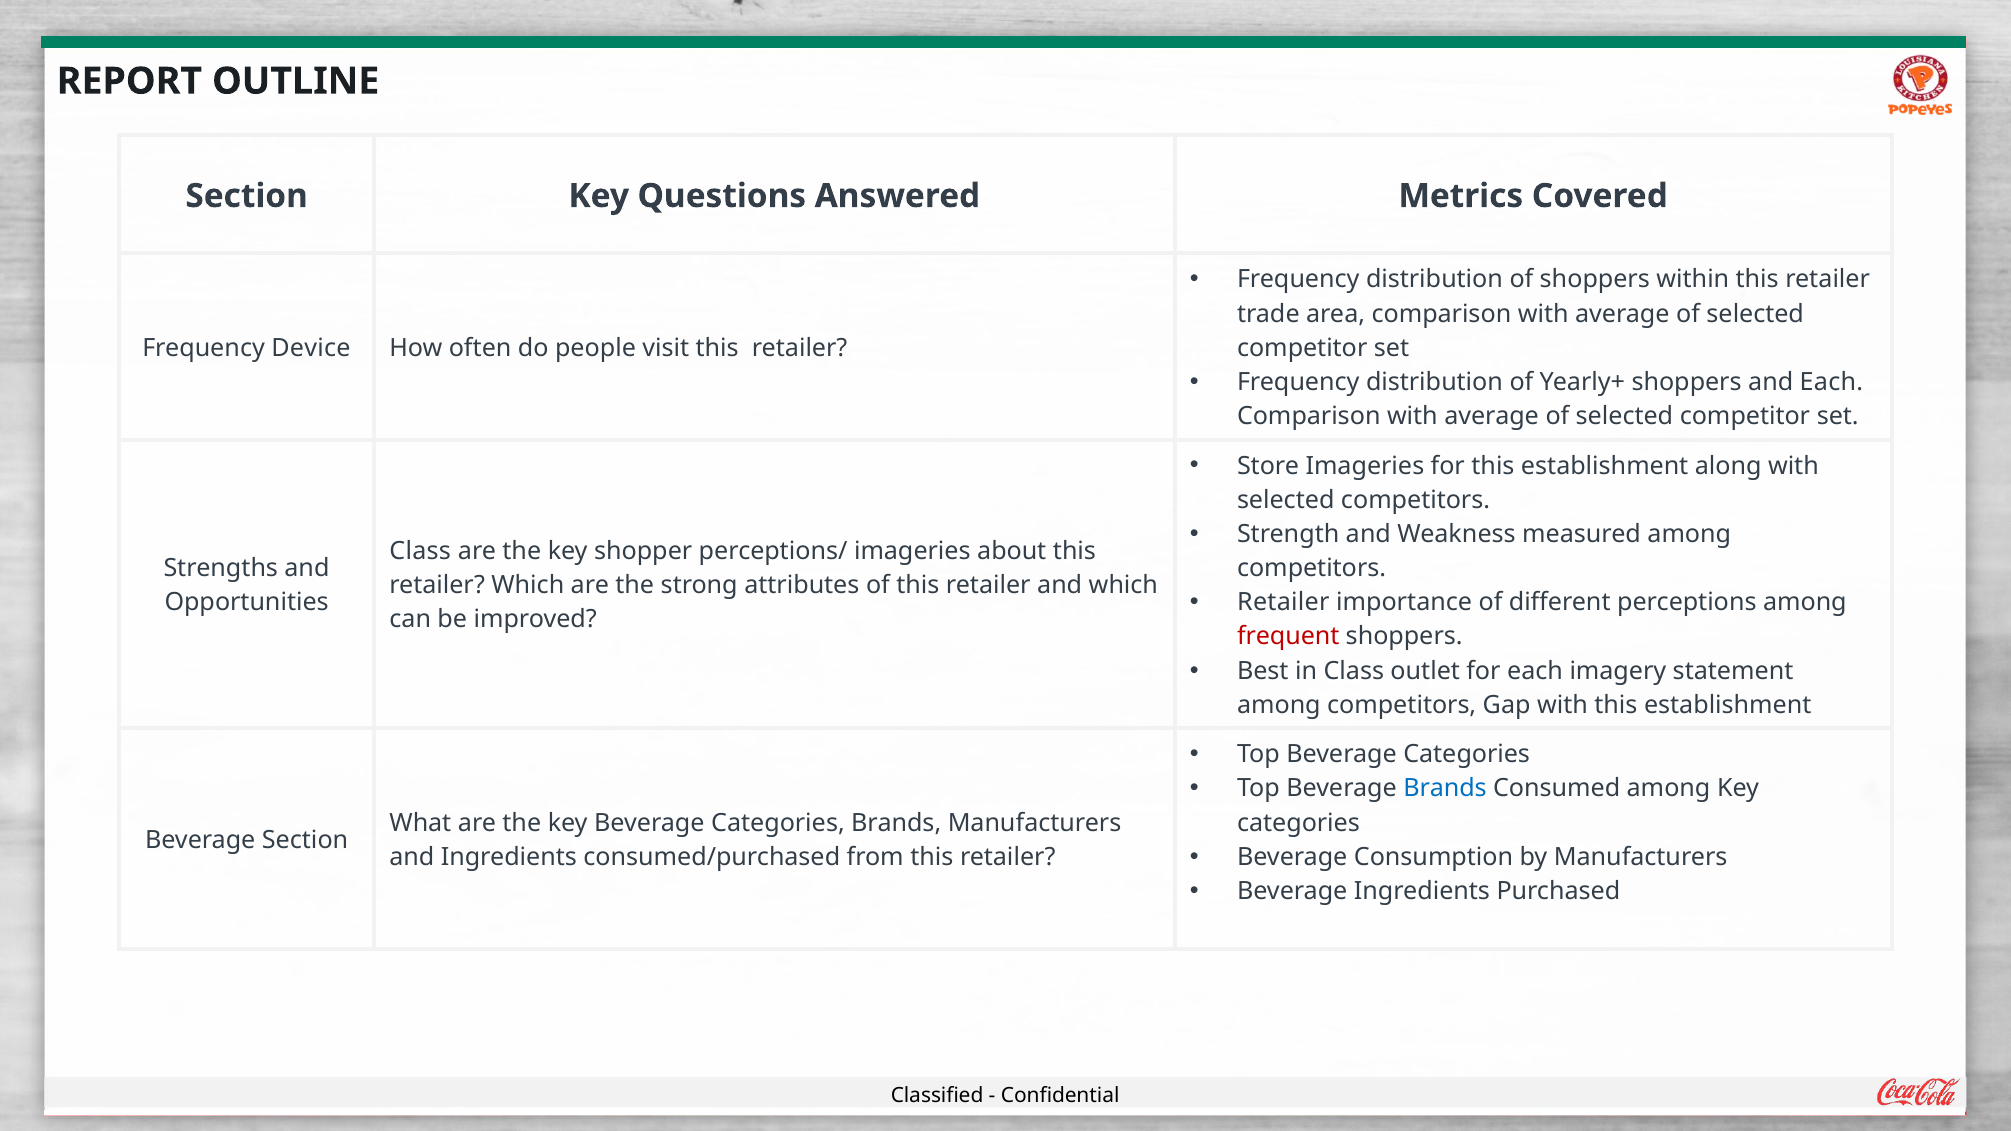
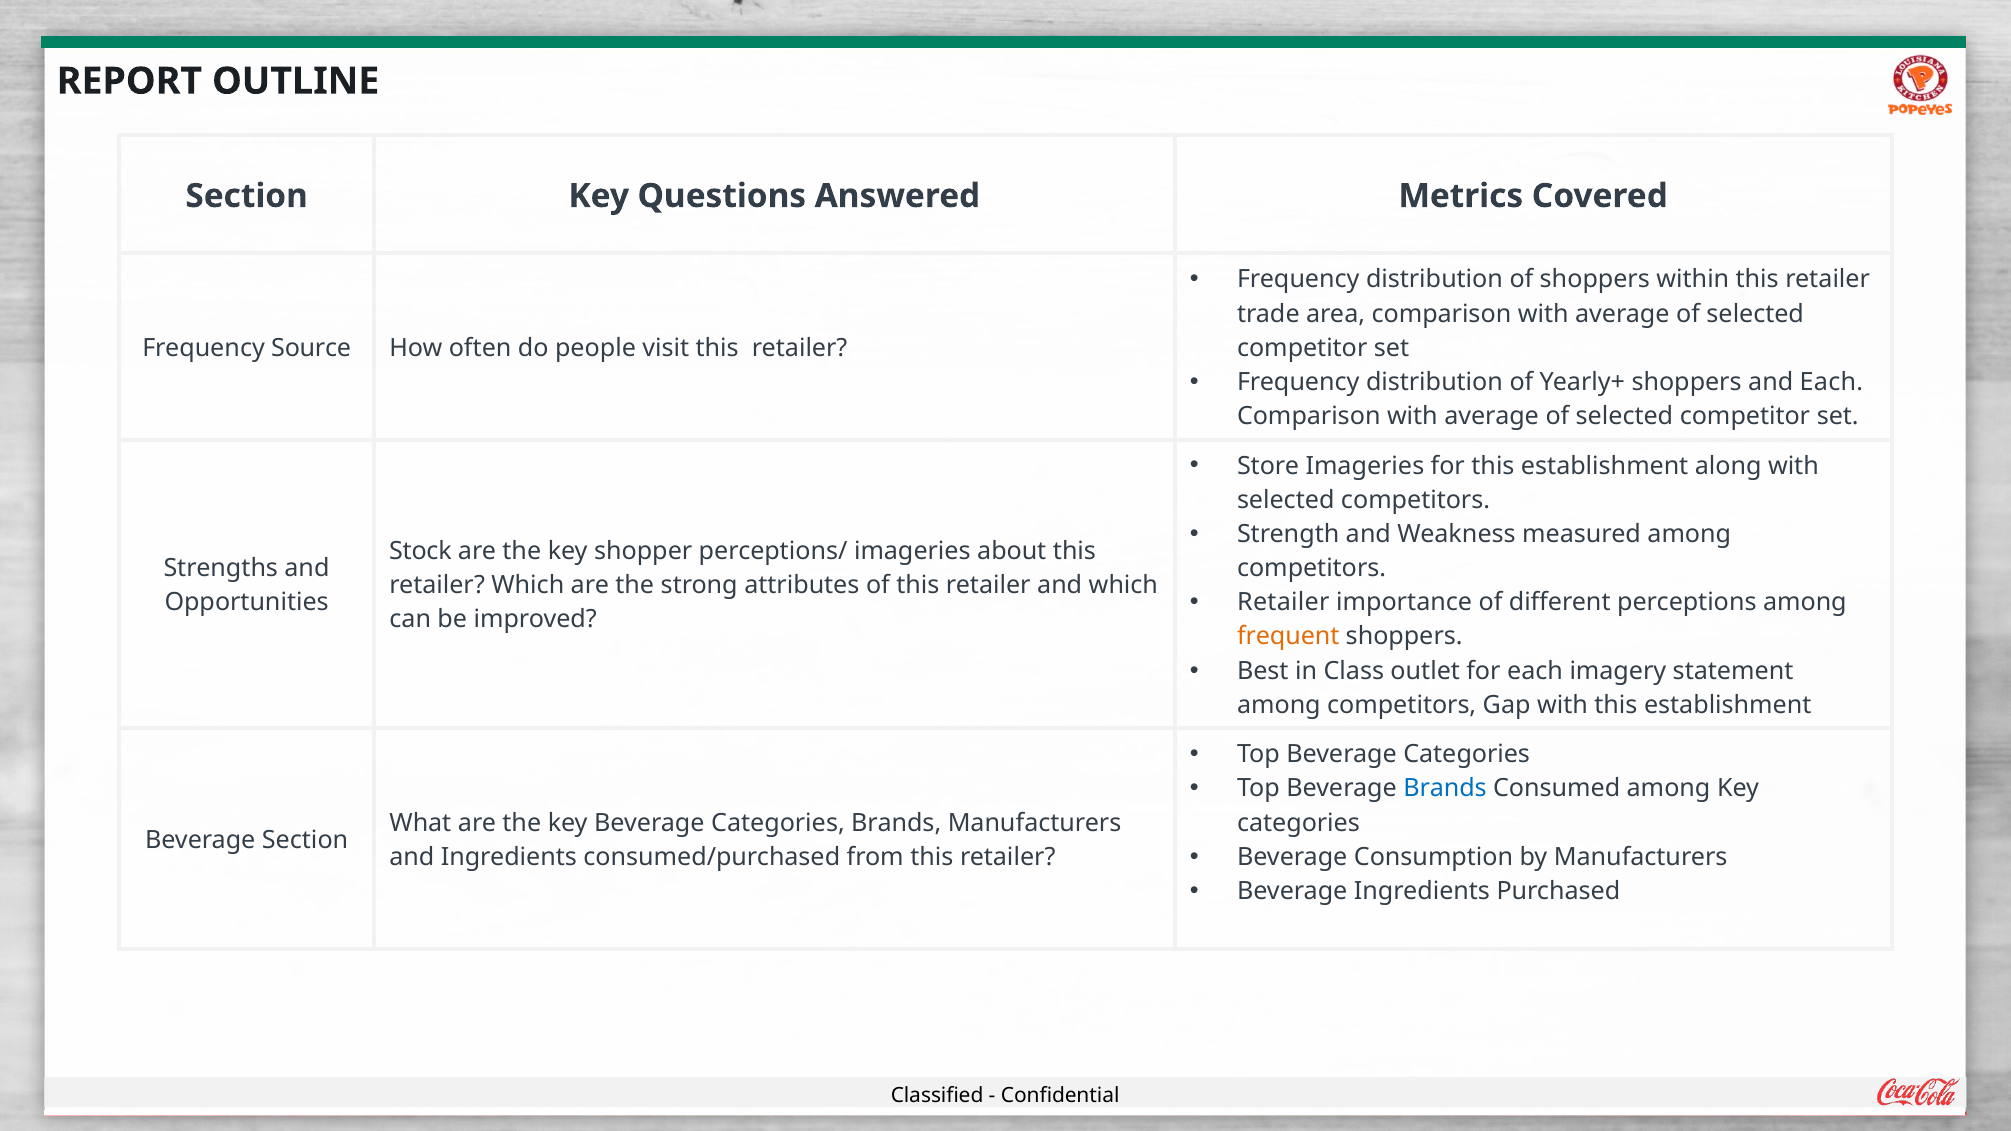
Device: Device -> Source (311, 348)
Class: Class -> Stock (420, 551)
frequent colour: red -> orange (1288, 637)
